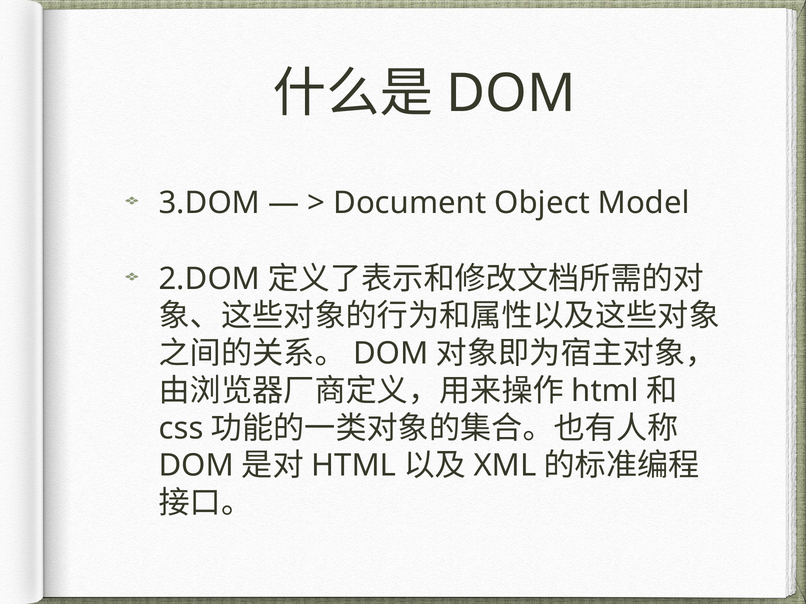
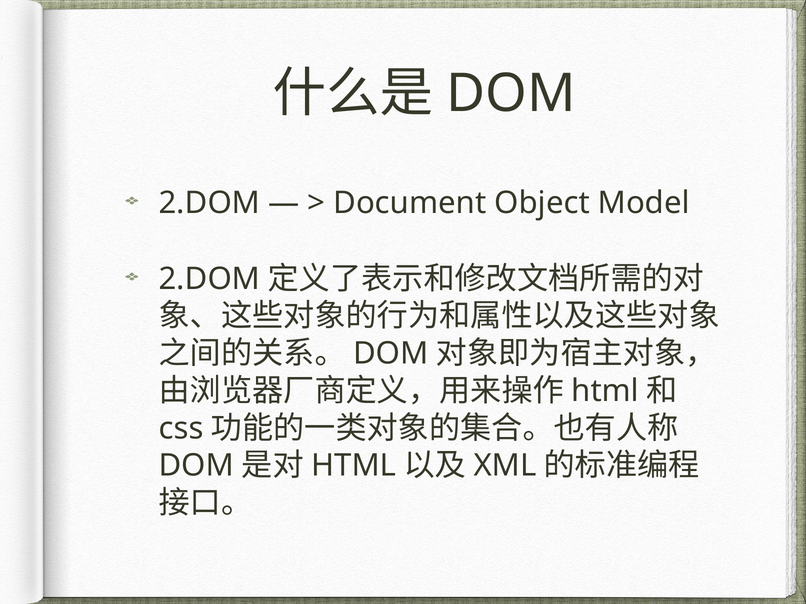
3.DOM: 3.DOM -> 2.DOM (209, 203)
